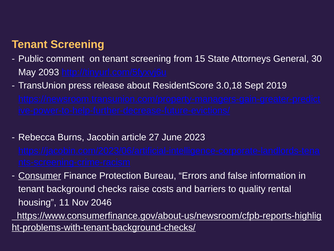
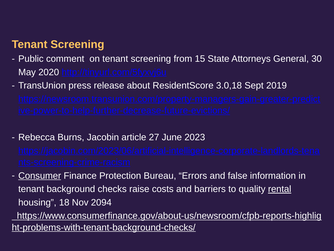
2093: 2093 -> 2020 (49, 72)
rental underline: none -> present (280, 189)
11: 11 -> 18 (64, 202)
2046: 2046 -> 2094 (101, 202)
